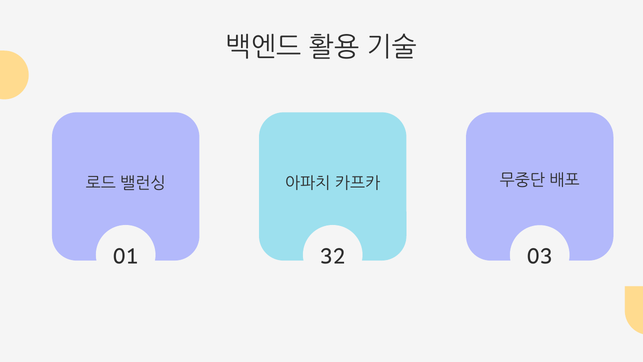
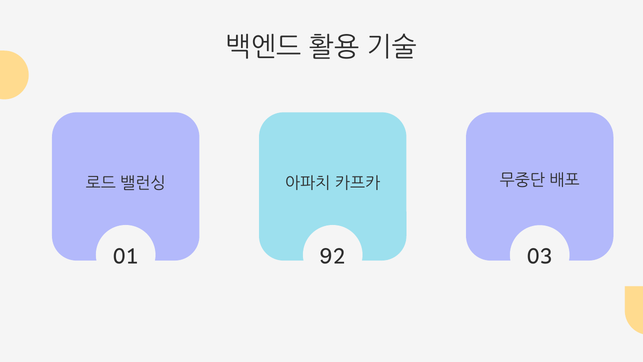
32: 32 -> 92 (333, 256)
